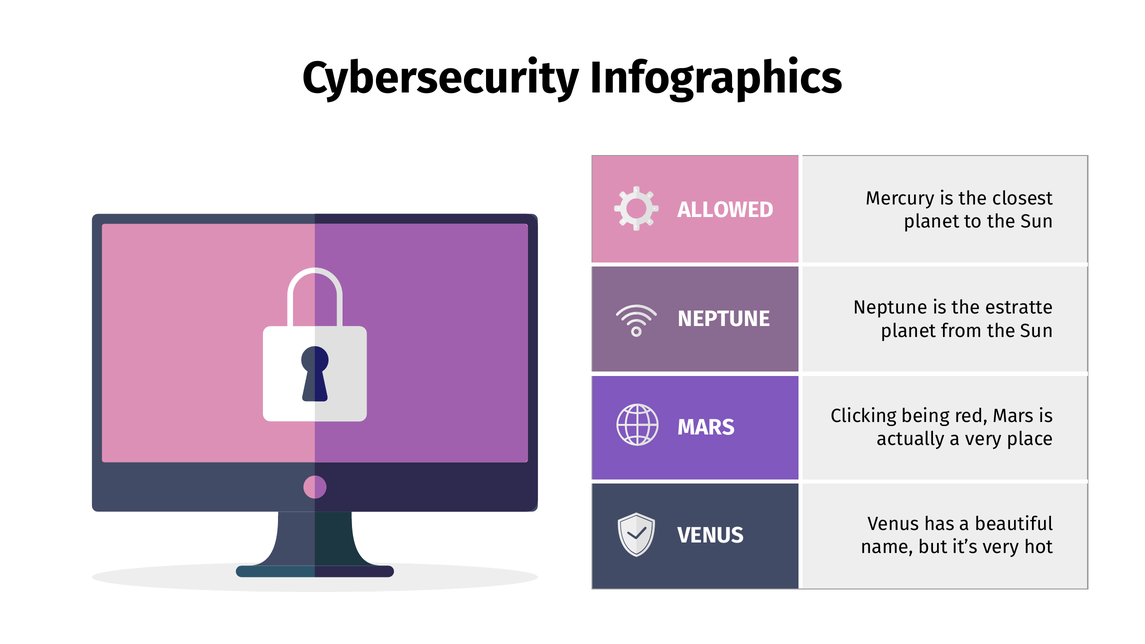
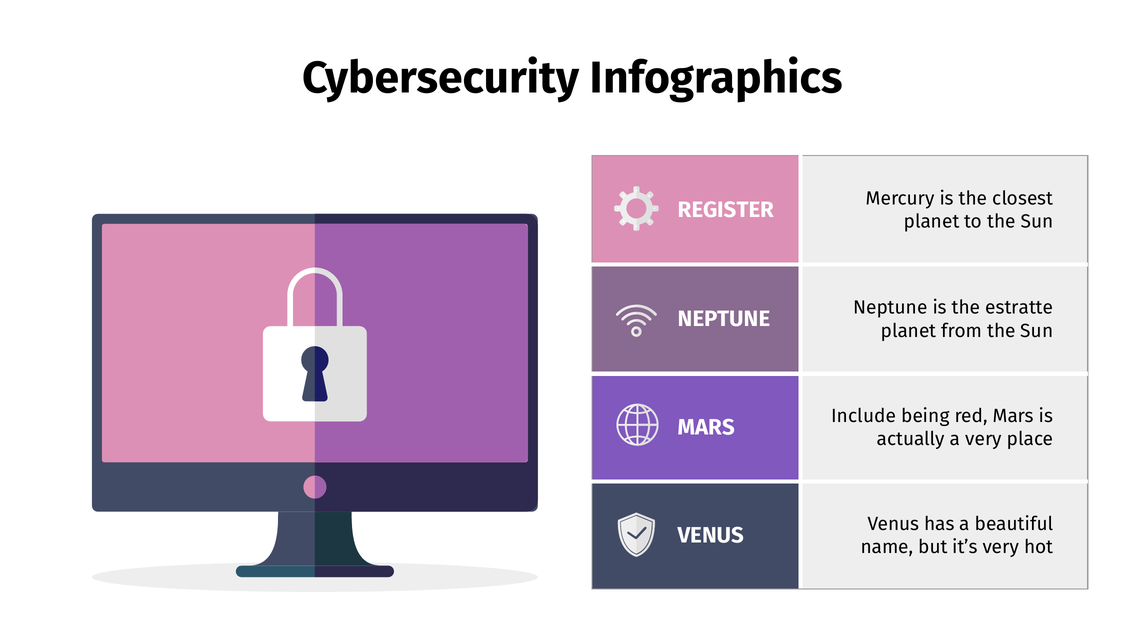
ALLOWED: ALLOWED -> REGISTER (726, 210)
Clicking: Clicking -> Include (864, 416)
